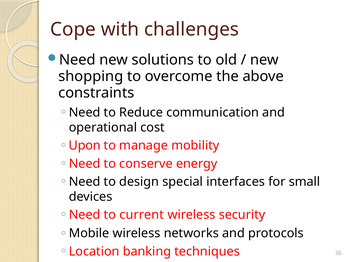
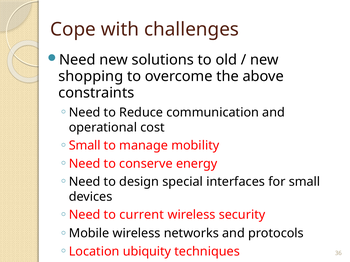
Upon: Upon -> Small (85, 146)
banking: banking -> ubiquity (147, 252)
